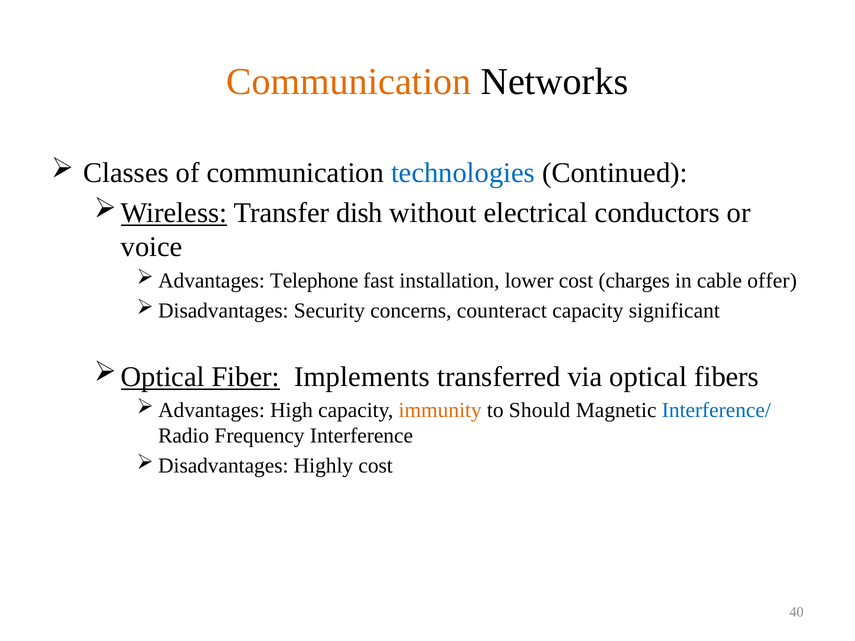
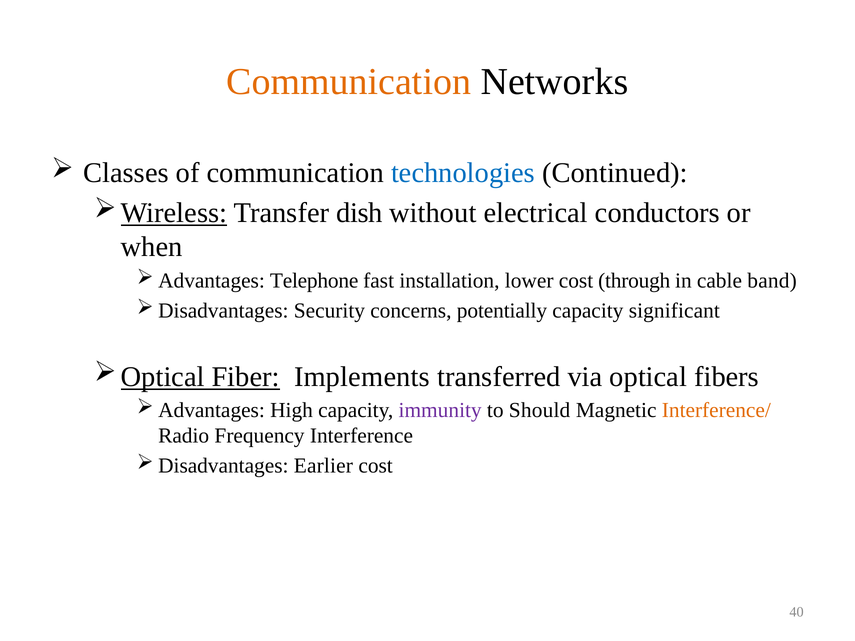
voice: voice -> when (152, 247)
charges: charges -> through (634, 281)
offer: offer -> band (772, 281)
counteract: counteract -> potentially (502, 311)
immunity colour: orange -> purple (440, 410)
Interference/ colour: blue -> orange (716, 410)
Highly: Highly -> Earlier (323, 466)
